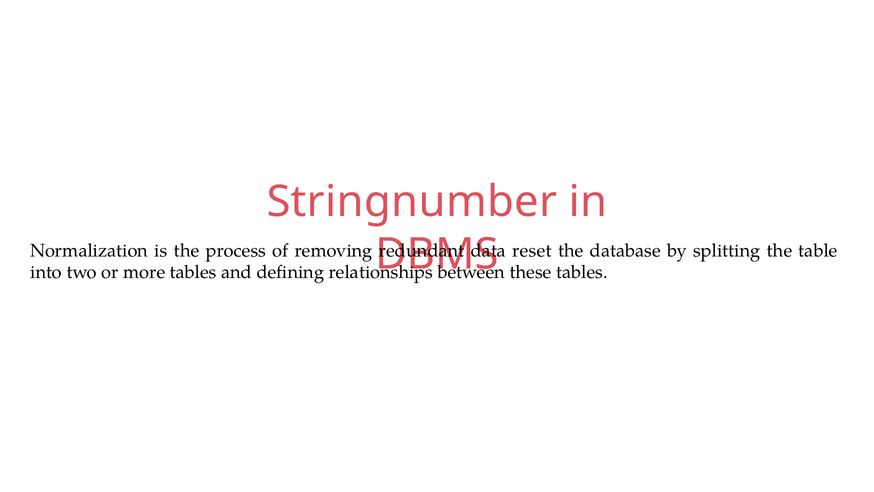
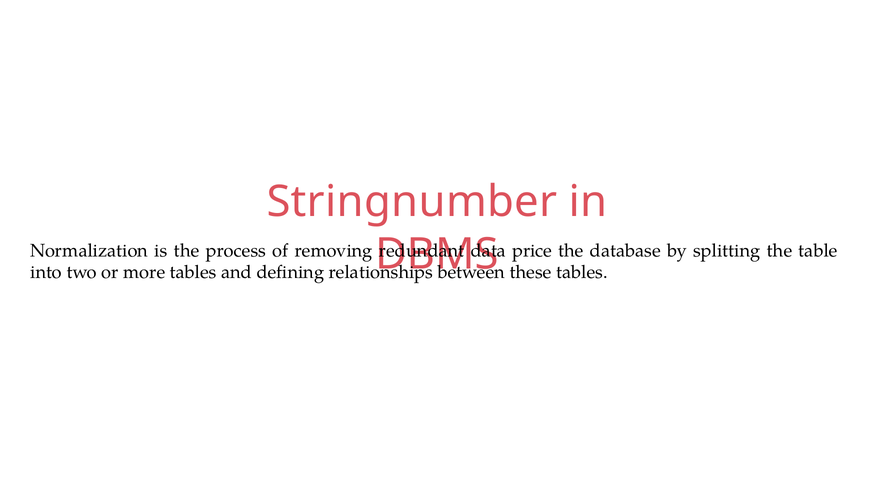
reset: reset -> price (532, 250)
